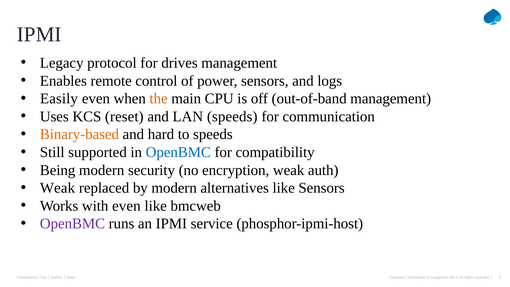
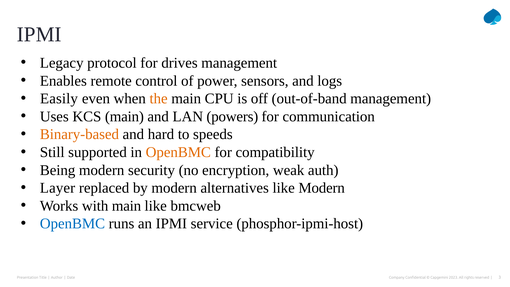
KCS reset: reset -> main (124, 116)
LAN speeds: speeds -> powers (232, 116)
OpenBMC colour: blue -> orange (178, 152)
Weak: Weak -> Layer (58, 188)
like Sensors: Sensors -> Modern (322, 188)
with even: even -> main (127, 206)
OpenBMC colour: purple -> blue (72, 224)
